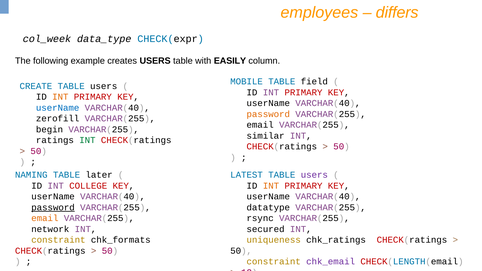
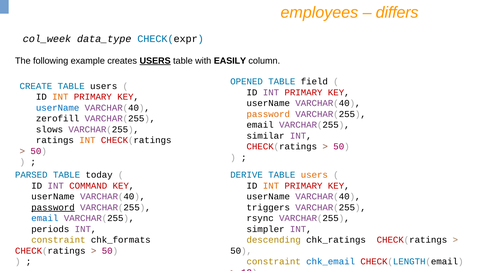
USERS underline: none -> present (155, 61)
MOBILE: MOBILE -> OPENED (247, 82)
begin: begin -> slows (49, 129)
INT colour: green -> orange (87, 140)
NAMING: NAMING -> PARSED (31, 175)
later: later -> today (99, 175)
LATEST: LATEST -> DERIVE (247, 175)
users colour: purple -> orange (314, 175)
COLLEGE: COLLEGE -> COMMAND (88, 186)
datatype: datatype -> triggers (268, 208)
email colour: orange -> blue (45, 218)
network: network -> periods (50, 229)
secured: secured -> simpler (266, 229)
uniqueness: uniqueness -> descending (274, 240)
chk_email colour: purple -> blue (331, 262)
